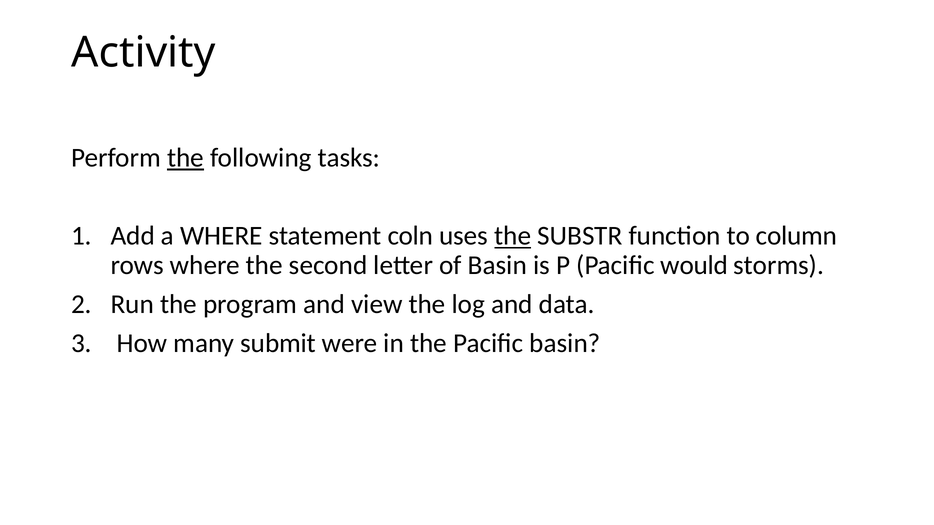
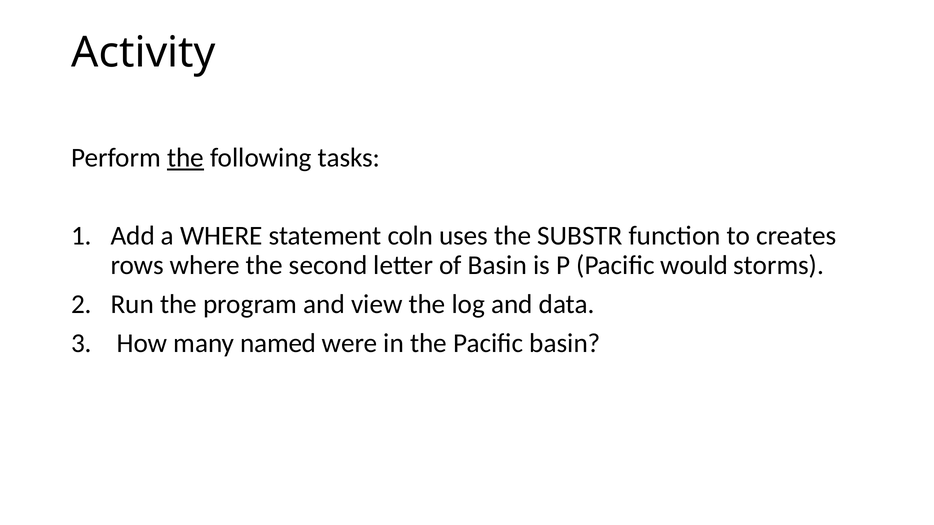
the underline: present -> none (513, 236)
column: column -> creates (796, 236)
submit: submit -> named (278, 344)
